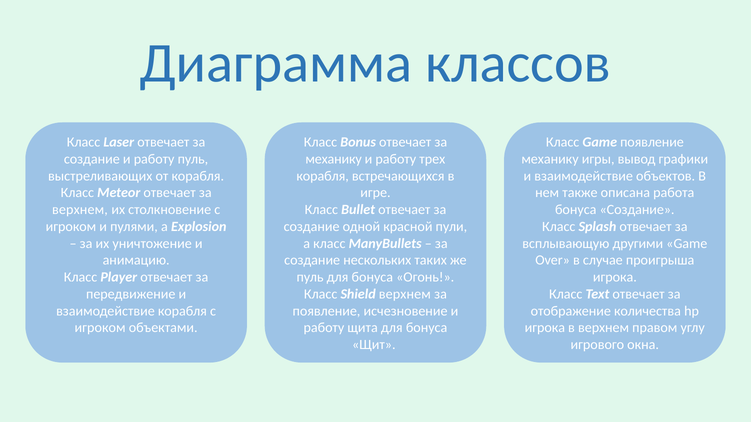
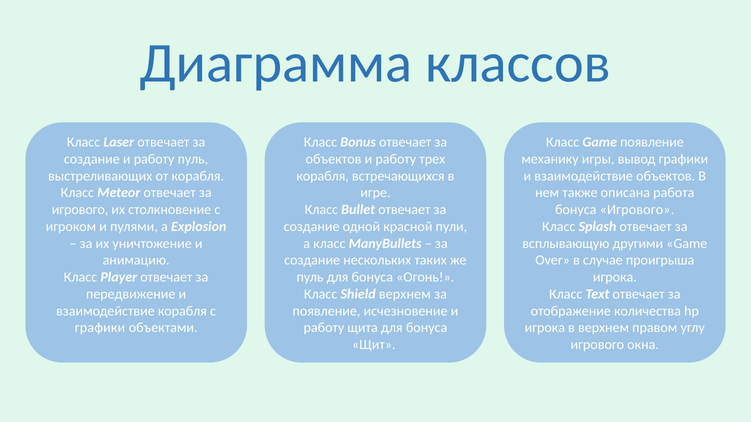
механику: механику -> объектов (334, 159)
верхнем: верхнем -> игрового (80, 210)
бонуса Создание: Создание -> Игрового (637, 210)
игроком: игроком -> графики (100, 328)
